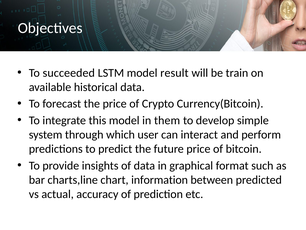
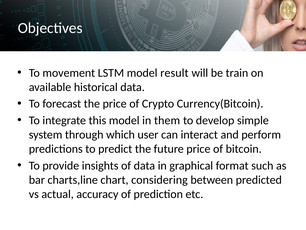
succeeded: succeeded -> movement (69, 73)
information: information -> considering (159, 180)
